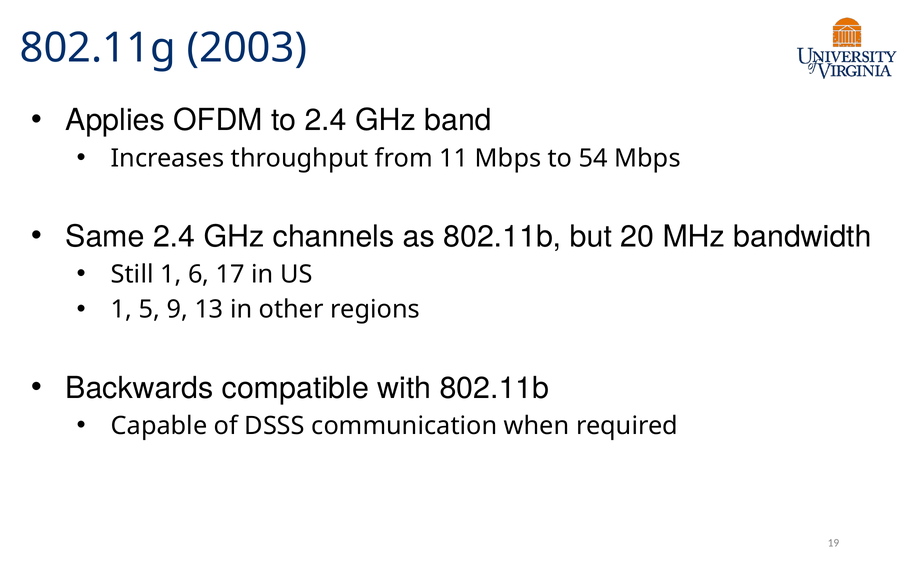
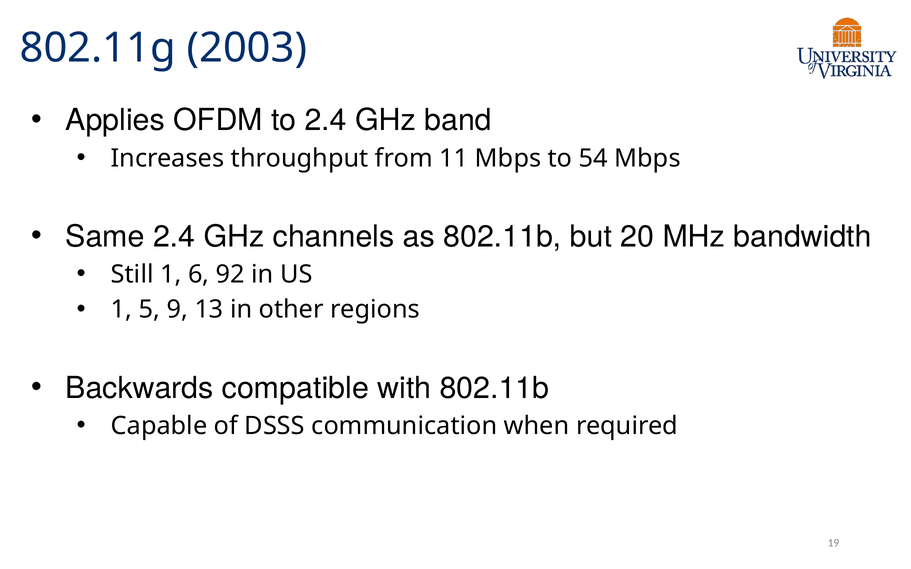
17: 17 -> 92 (230, 275)
